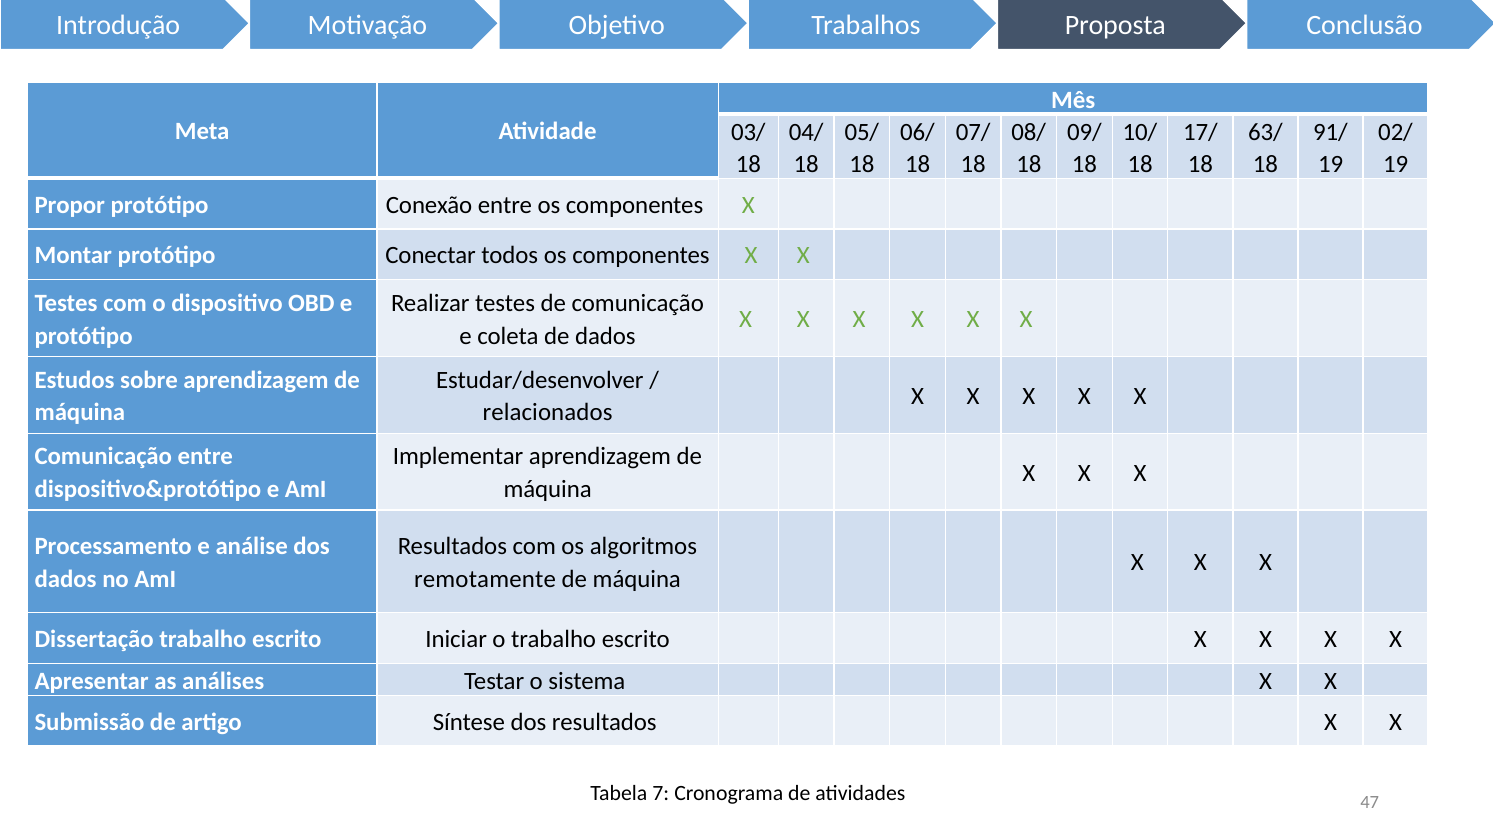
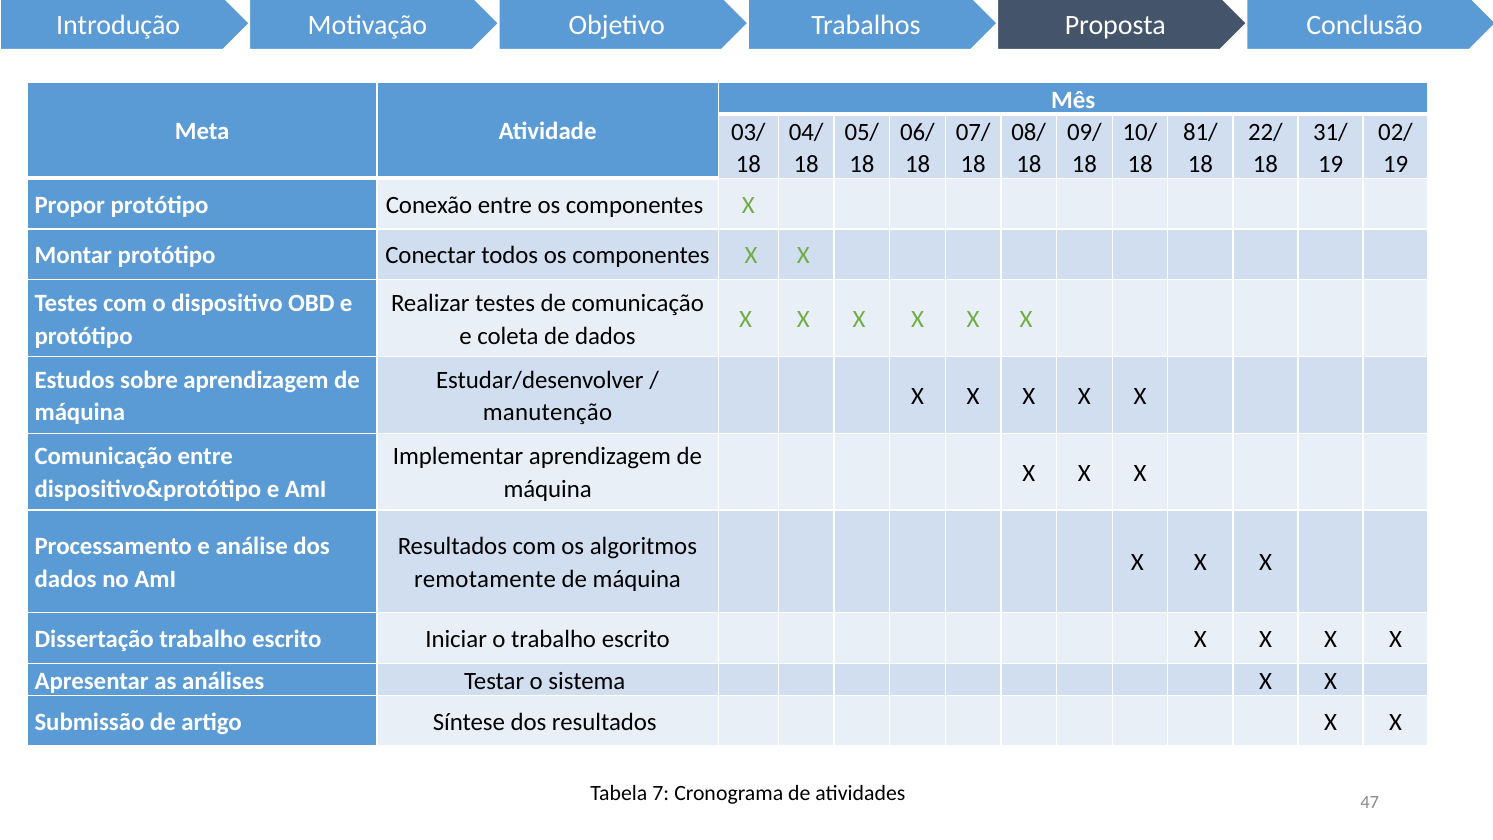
17/: 17/ -> 81/ (1200, 132)
63/: 63/ -> 22/ (1265, 132)
91/: 91/ -> 31/ (1330, 132)
relacionados: relacionados -> manutenção (547, 412)
